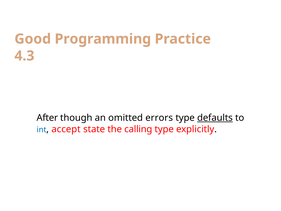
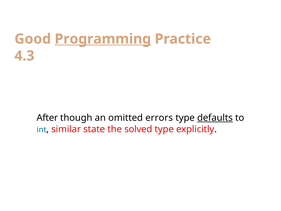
Programming underline: none -> present (103, 39)
accept: accept -> similar (66, 129)
calling: calling -> solved (138, 129)
